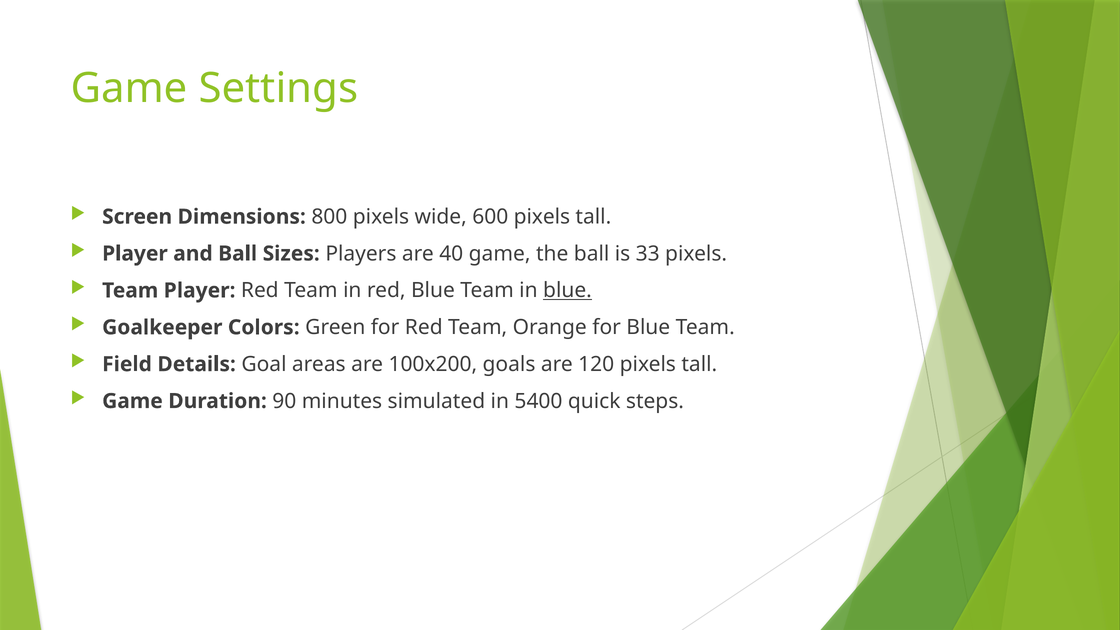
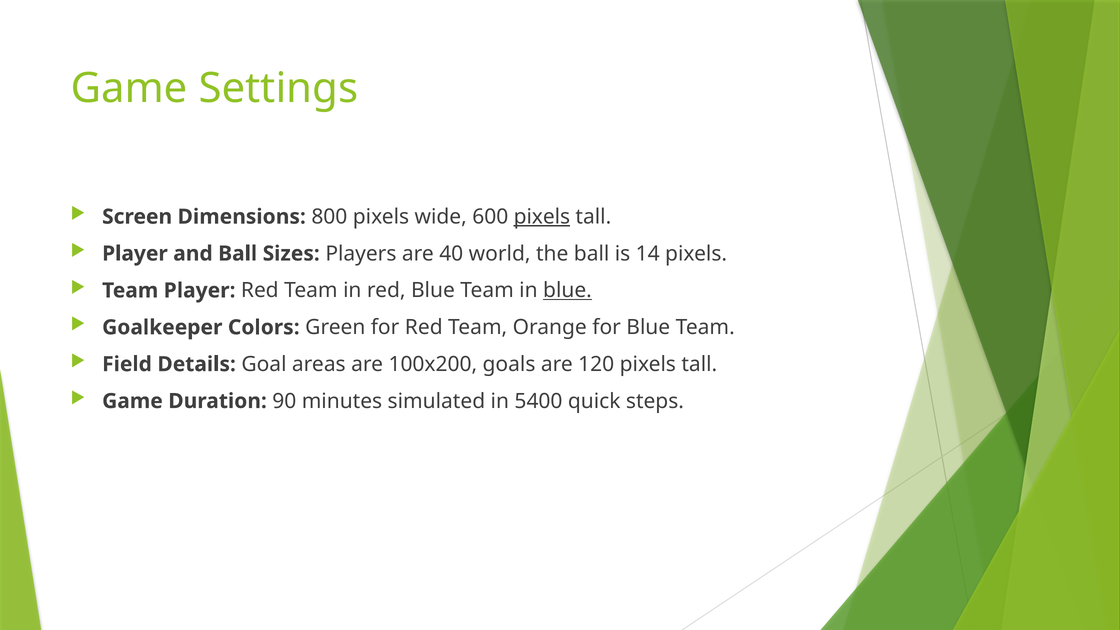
pixels underline: none -> present (542, 217)
40 game: game -> world (500, 254)
33: 33 -> 14 (648, 254)
